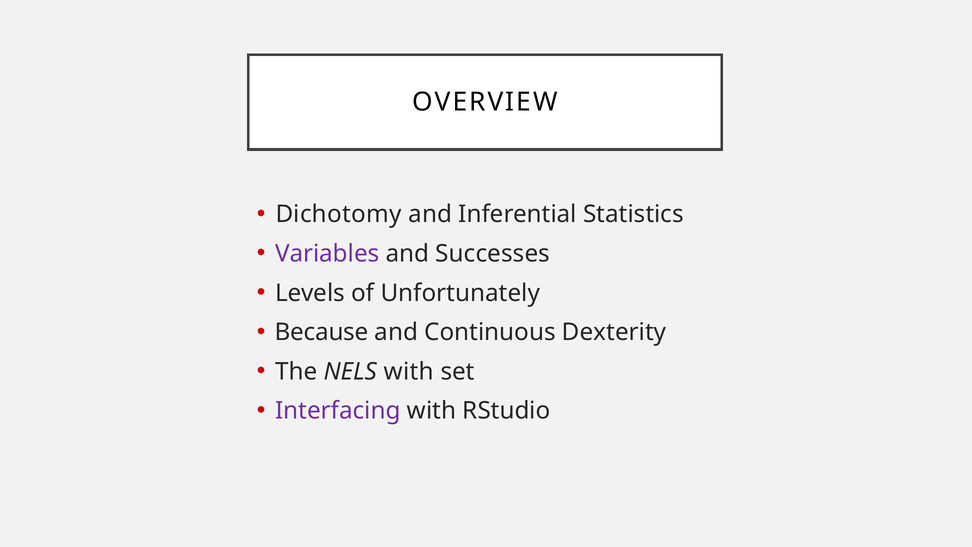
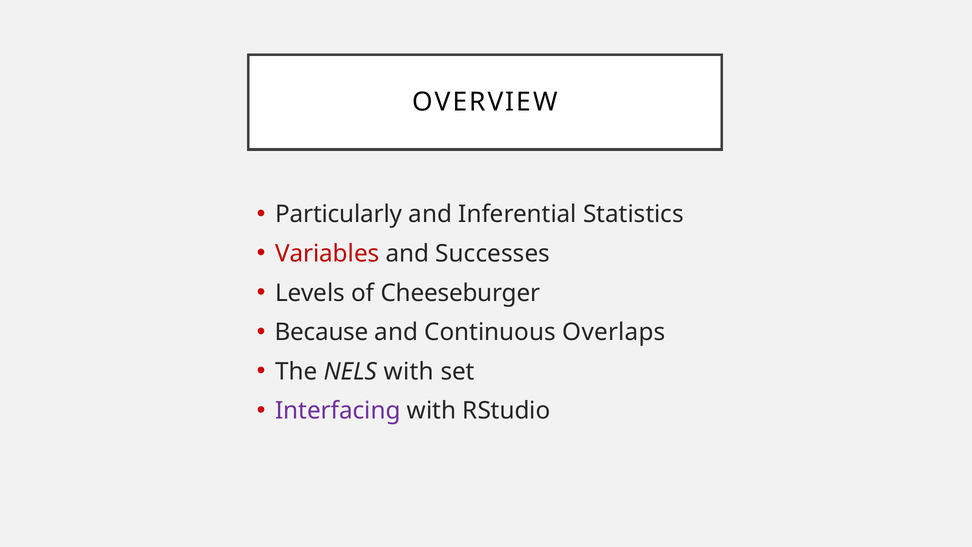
Dichotomy: Dichotomy -> Particularly (339, 214)
Variables colour: purple -> red (327, 254)
Unfortunately: Unfortunately -> Cheeseburger (460, 293)
Dexterity: Dexterity -> Overlaps (614, 332)
